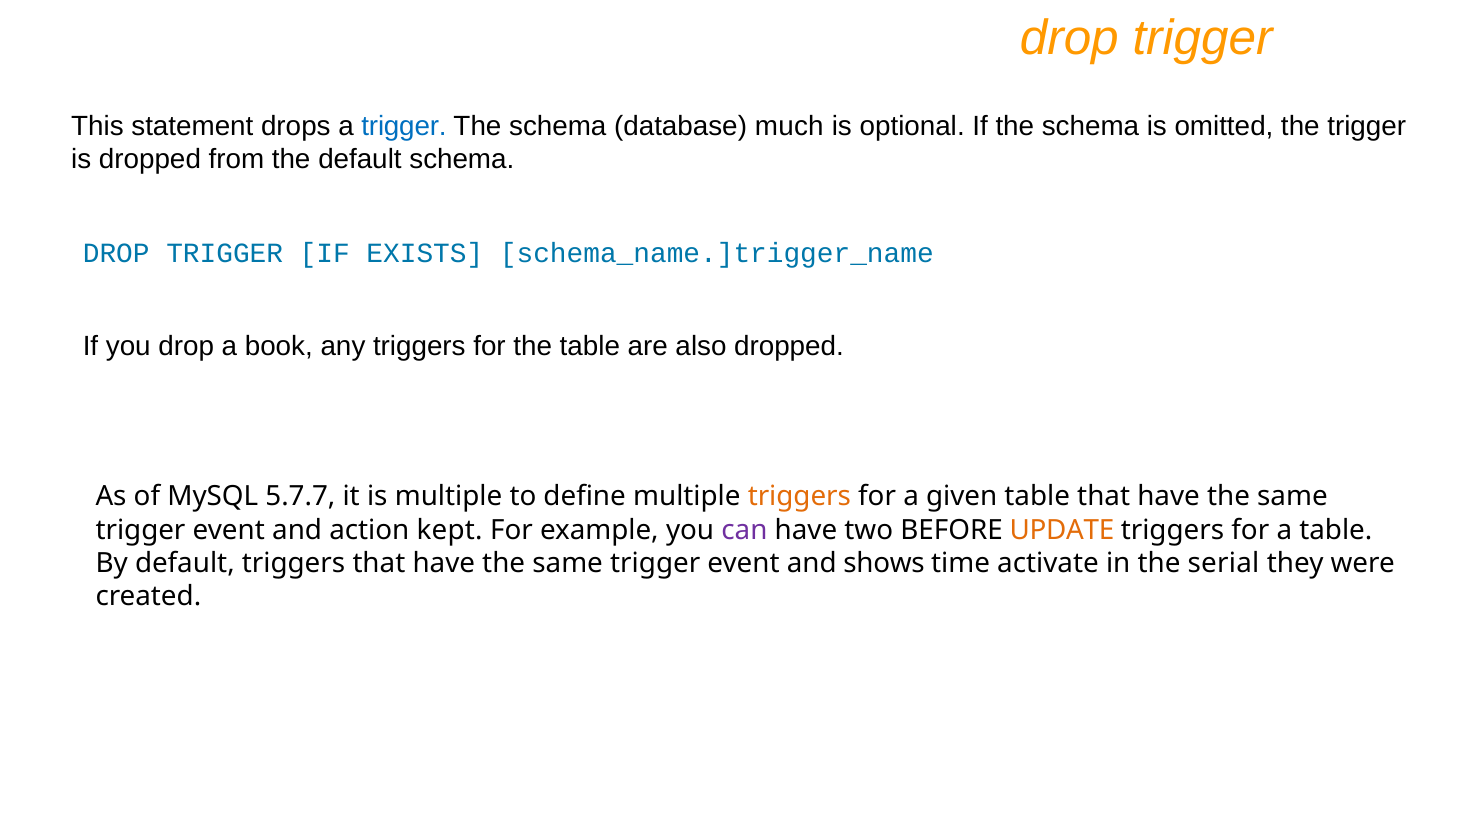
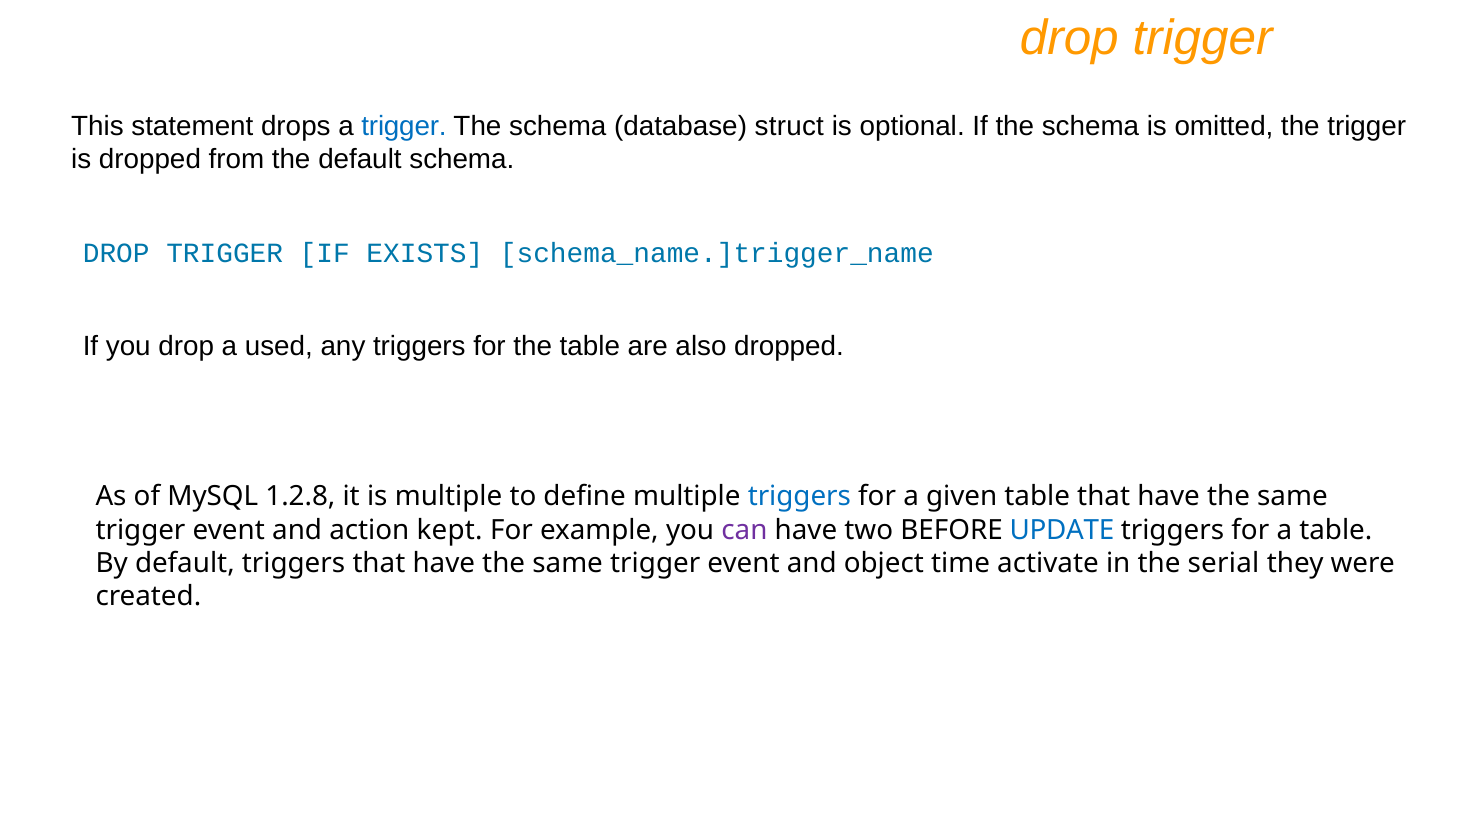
much: much -> struct (789, 126)
book: book -> used (279, 346)
5.7.7: 5.7.7 -> 1.2.8 (300, 497)
triggers colour: orange -> blue (799, 497)
UPDATE colour: orange -> blue (1062, 530)
shows: shows -> object (884, 563)
